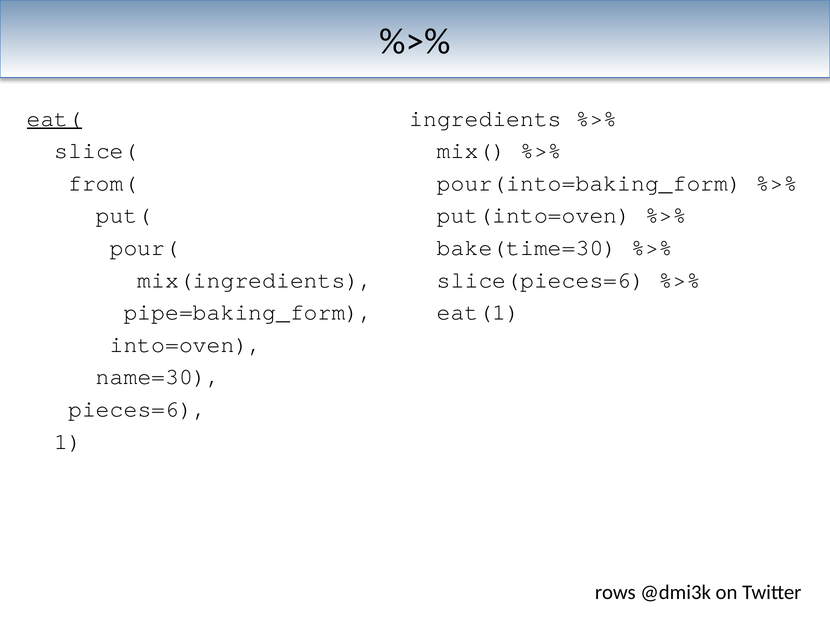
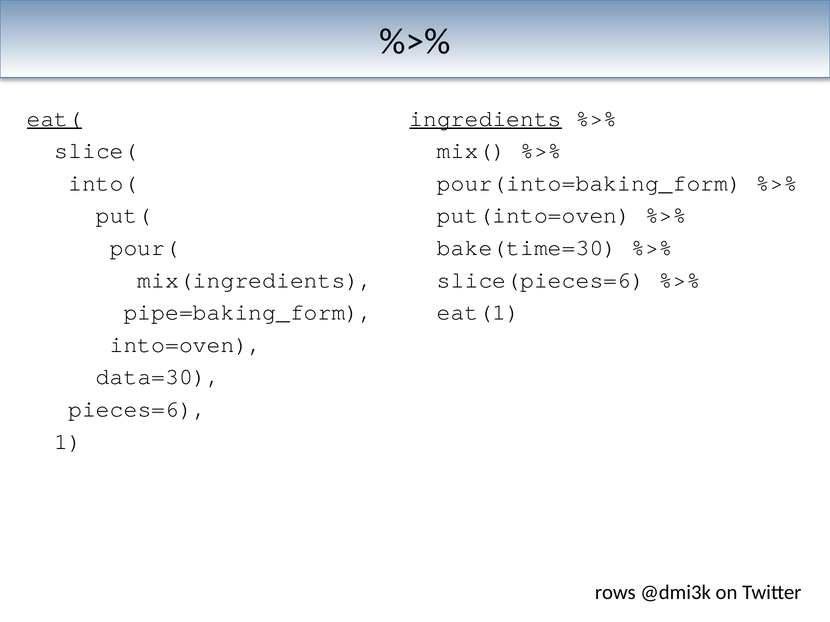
ingredients underline: none -> present (486, 119)
from(: from( -> into( (103, 183)
name=30: name=30 -> data=30 (158, 377)
